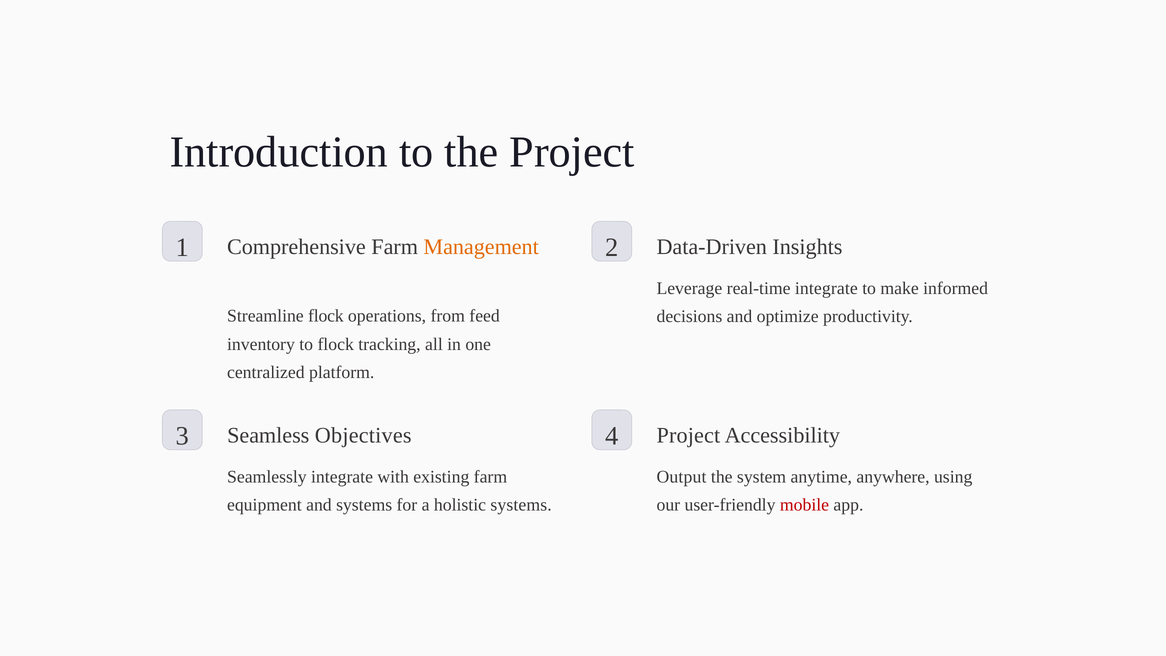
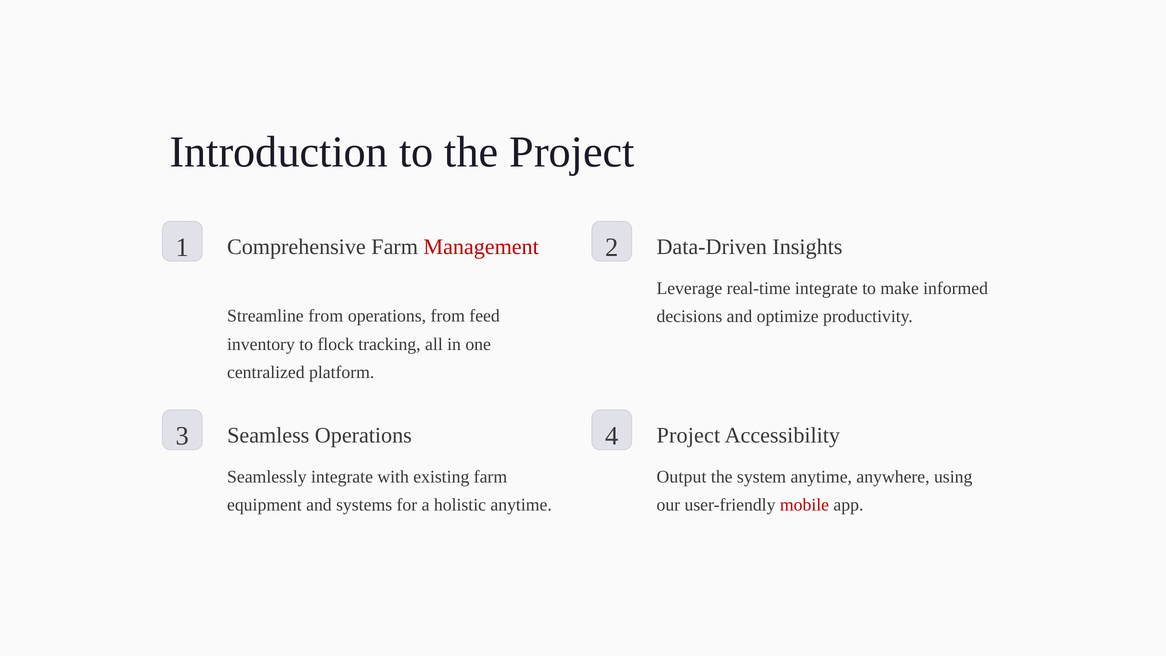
Management colour: orange -> red (481, 247)
Streamline flock: flock -> from (326, 316)
Seamless Objectives: Objectives -> Operations (363, 435)
holistic systems: systems -> anytime (521, 505)
